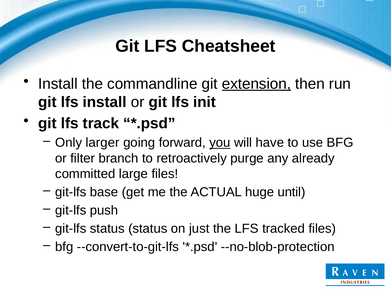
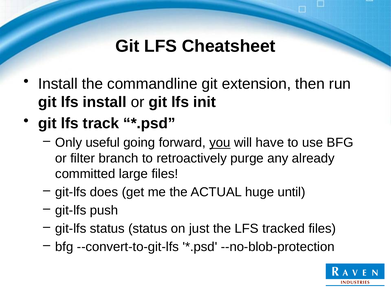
extension underline: present -> none (256, 84)
larger: larger -> useful (103, 143)
base: base -> does (104, 192)
